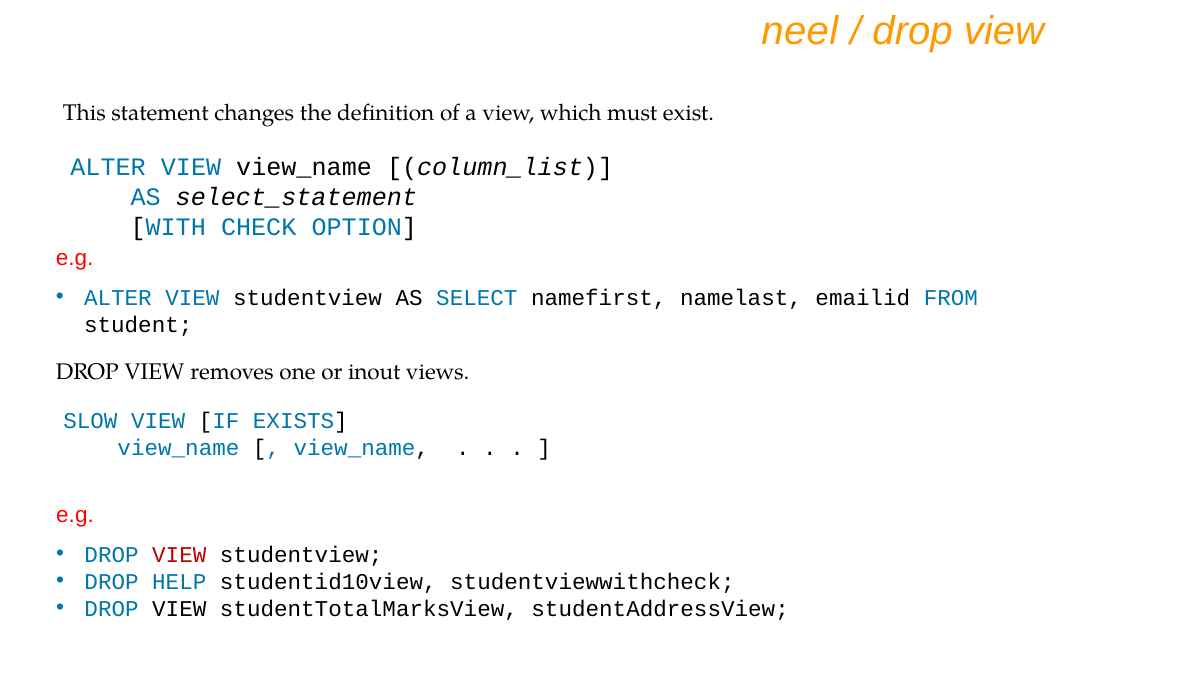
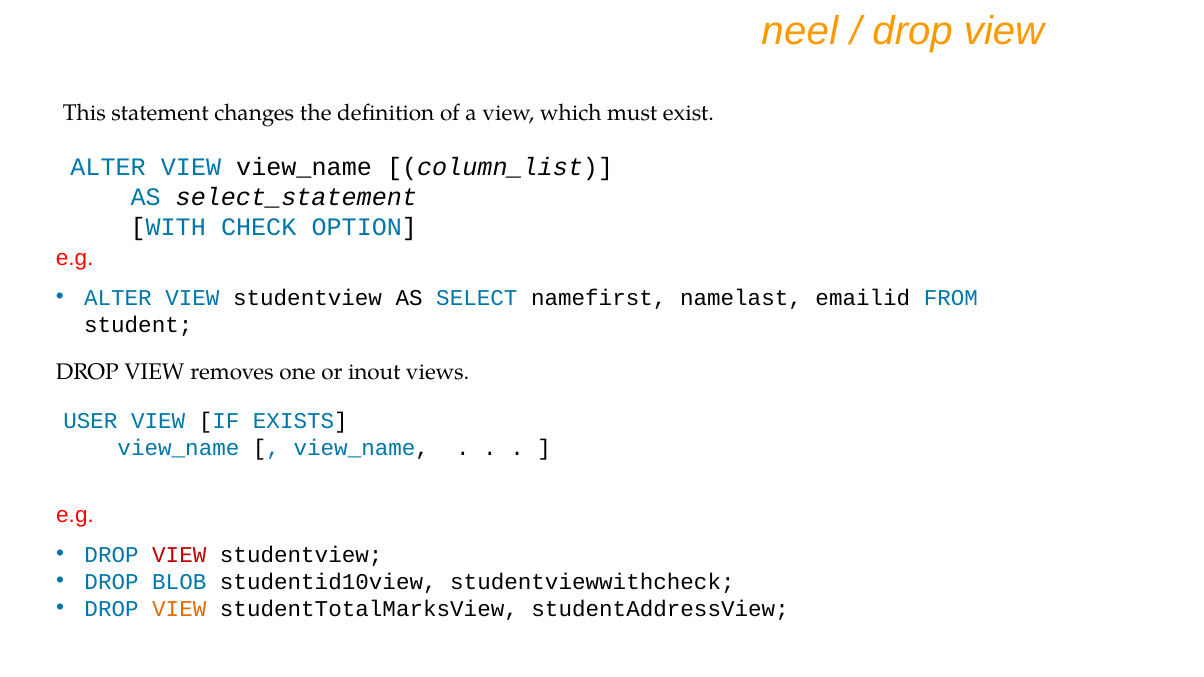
SLOW: SLOW -> USER (90, 421)
HELP: HELP -> BLOB (179, 582)
VIEW colour: black -> orange (179, 609)
